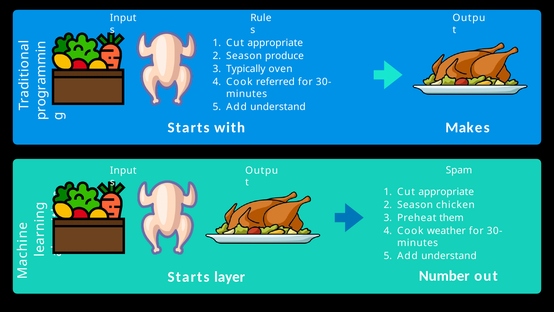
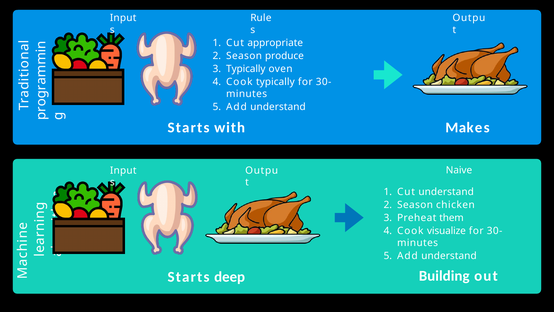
Cook referred: referred -> typically (275, 82)
Spam: Spam -> Naive (459, 170)
appropriate: appropriate -> understand (446, 192)
weather: weather -> visualize (446, 231)
Number: Number -> Building (444, 275)
layer: layer -> deep (230, 276)
